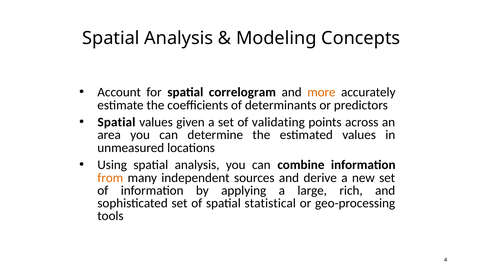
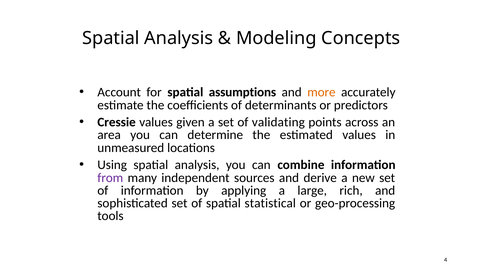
correlogram: correlogram -> assumptions (242, 92)
Spatial: Spatial -> Cressie (117, 122)
from colour: orange -> purple (110, 178)
